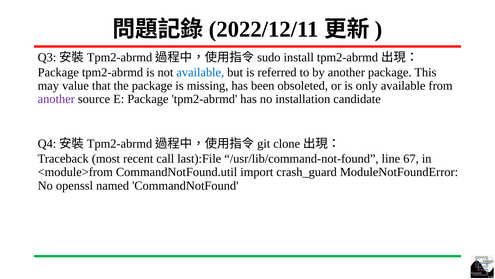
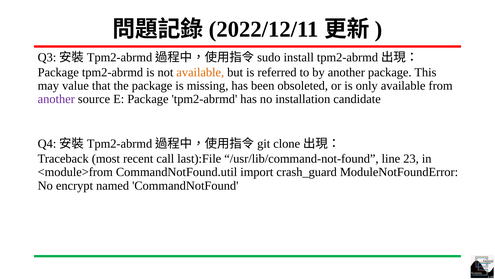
available colour: blue -> orange (200, 72)
67: 67 -> 23 (411, 159)
openssl: openssl -> encrypt (74, 185)
